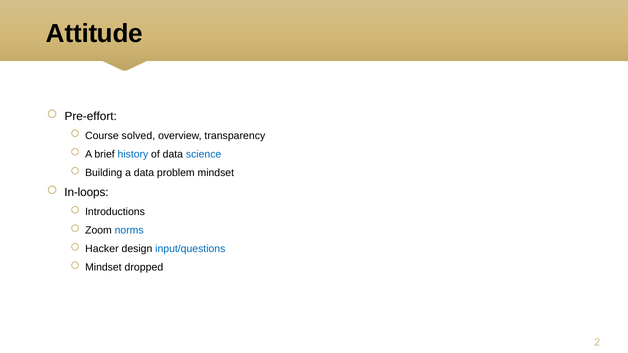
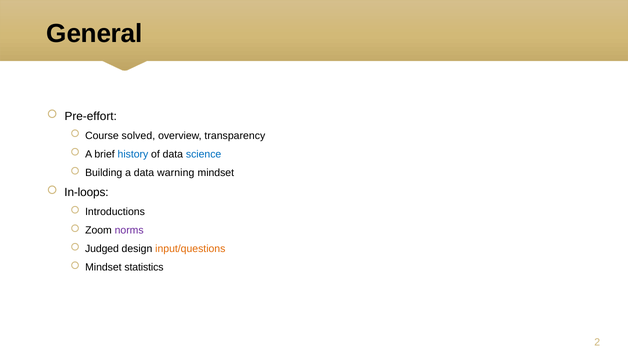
Attitude: Attitude -> General (94, 34)
problem: problem -> warning (176, 173)
norms colour: blue -> purple (129, 231)
Hacker: Hacker -> Judged (102, 249)
input/questions colour: blue -> orange (190, 249)
dropped: dropped -> statistics (144, 268)
